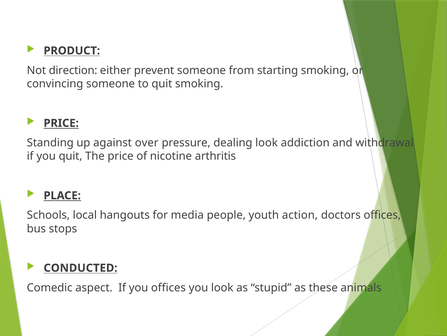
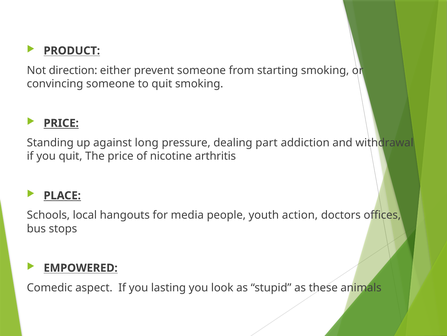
over: over -> long (147, 143)
dealing look: look -> part (267, 143)
CONDUCTED: CONDUCTED -> EMPOWERED (81, 267)
you offices: offices -> lasting (169, 287)
